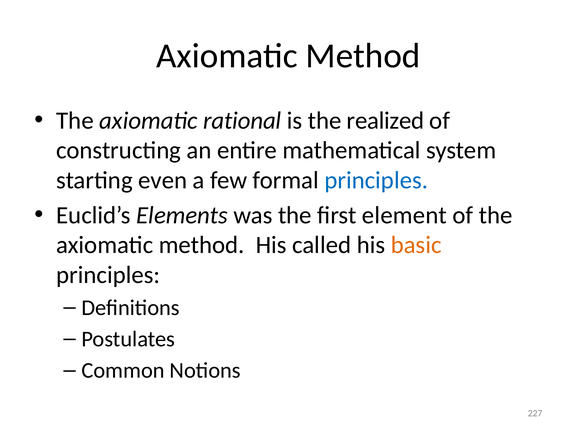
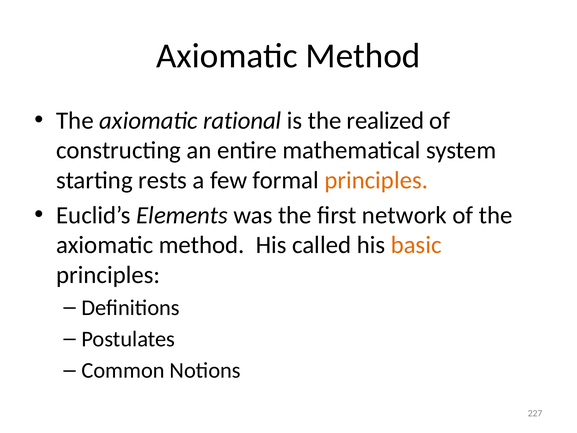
even: even -> rests (163, 180)
principles colour: blue -> orange (376, 180)
element: element -> network (404, 215)
